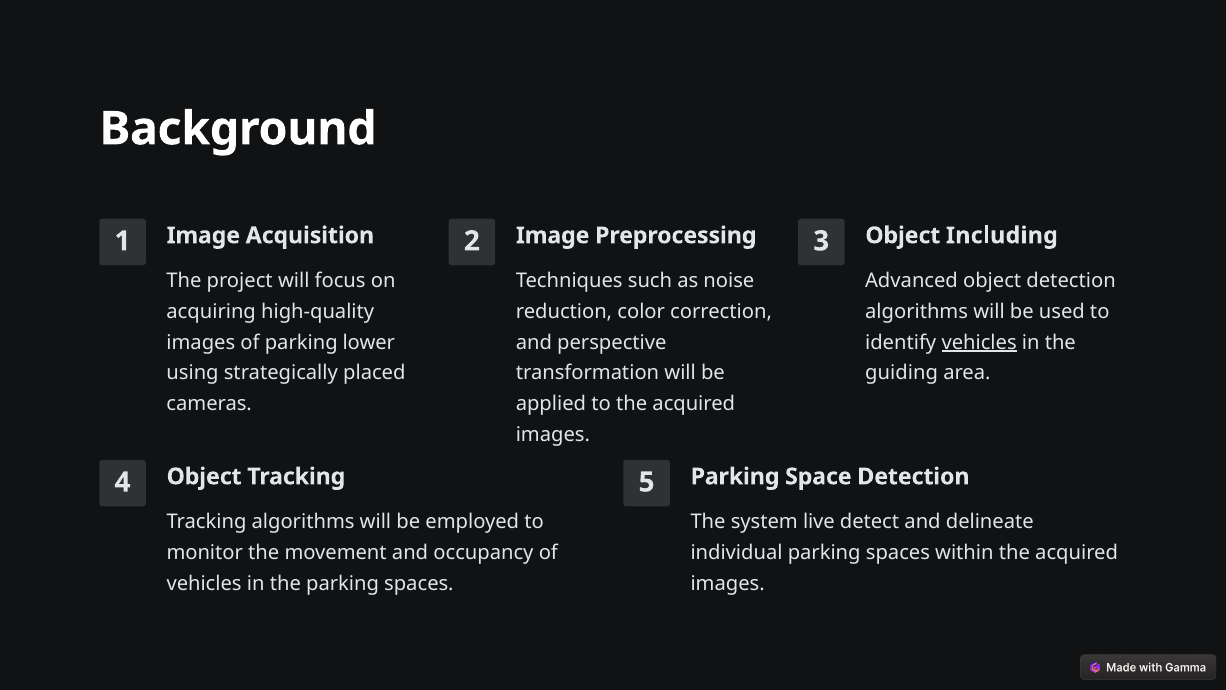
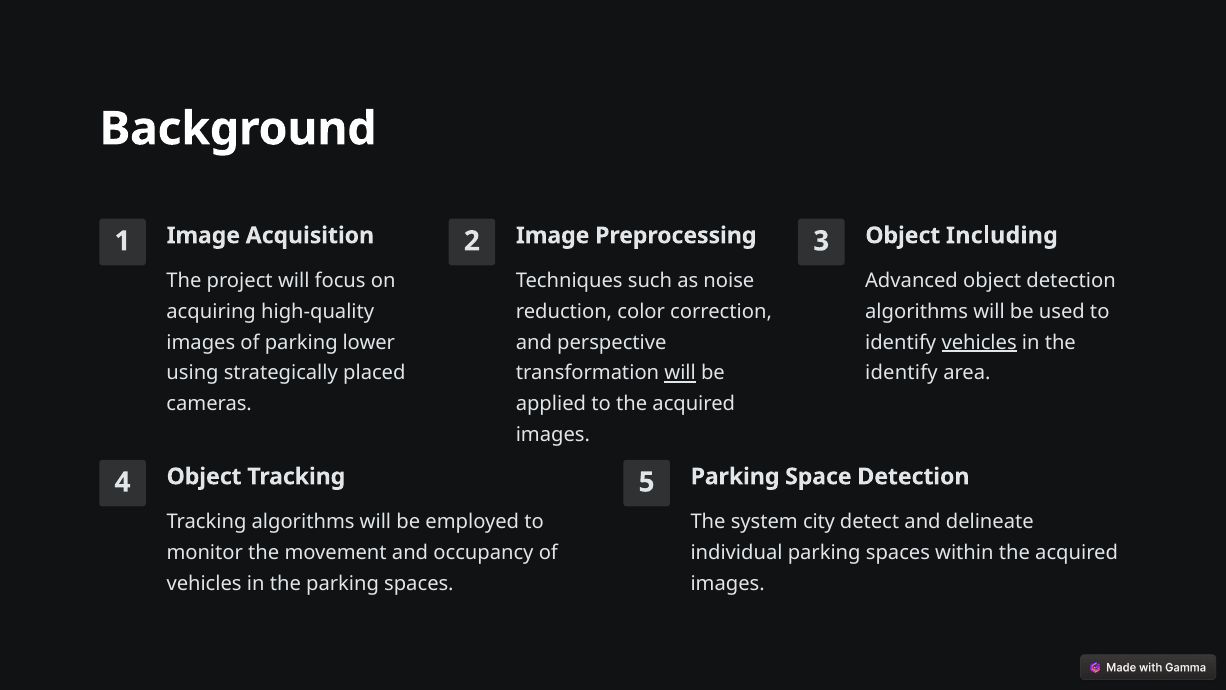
will underline: none -> present (680, 373)
guiding: guiding -> identify (901, 373)
live: live -> city (819, 521)
